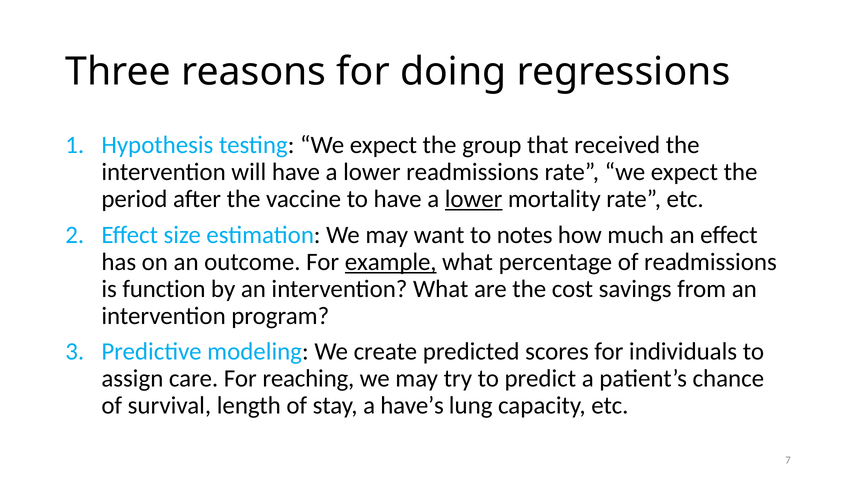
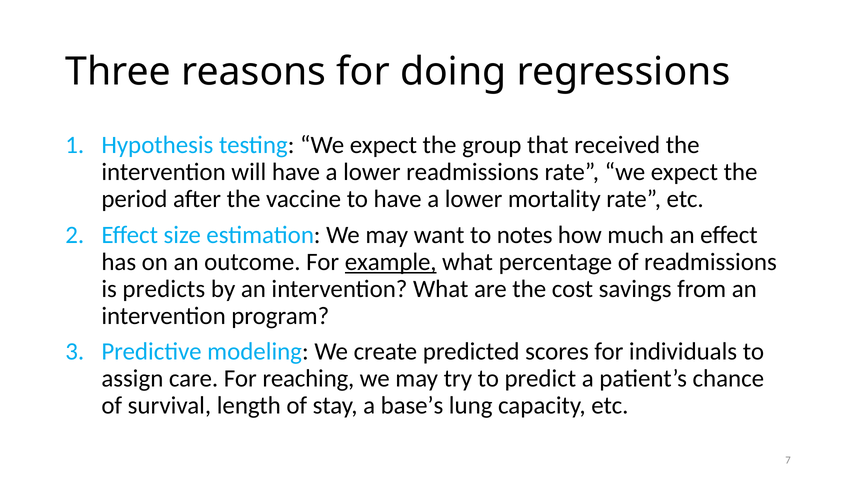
lower underline: present -> none (474, 199)
function: function -> predicts (164, 288)
have’s: have’s -> base’s (412, 405)
